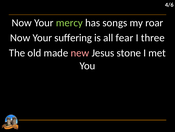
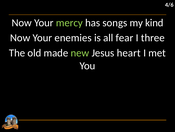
roar: roar -> kind (154, 23)
suffering: suffering -> enemies (73, 38)
new colour: pink -> light green (80, 53)
stone: stone -> heart (129, 53)
